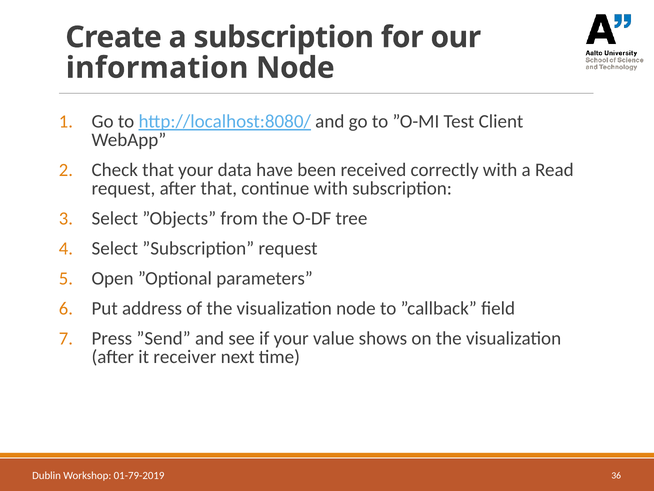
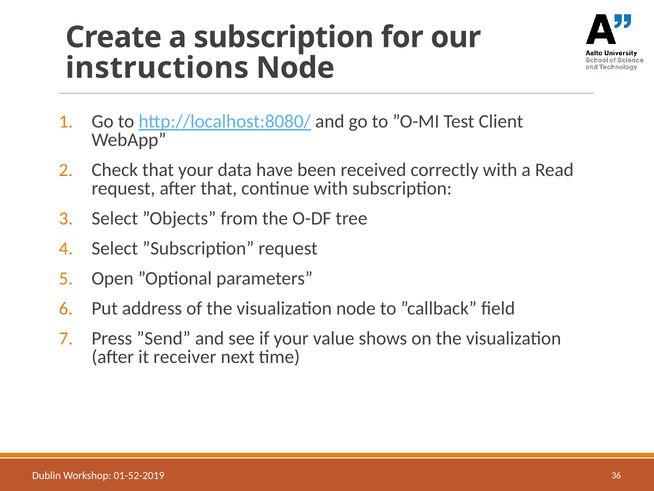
information: information -> instructions (157, 68)
01-79-2019: 01-79-2019 -> 01-52-2019 (139, 475)
